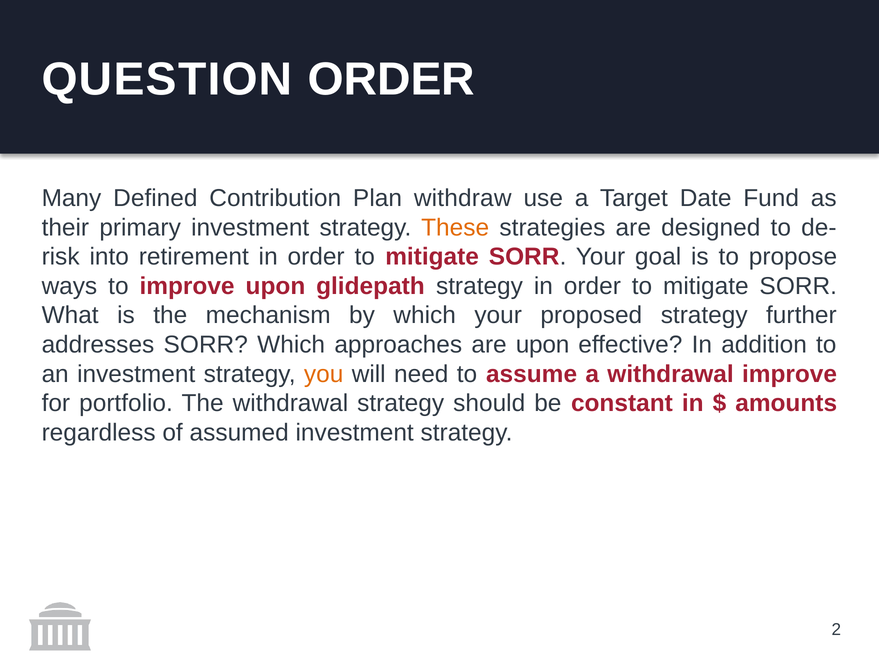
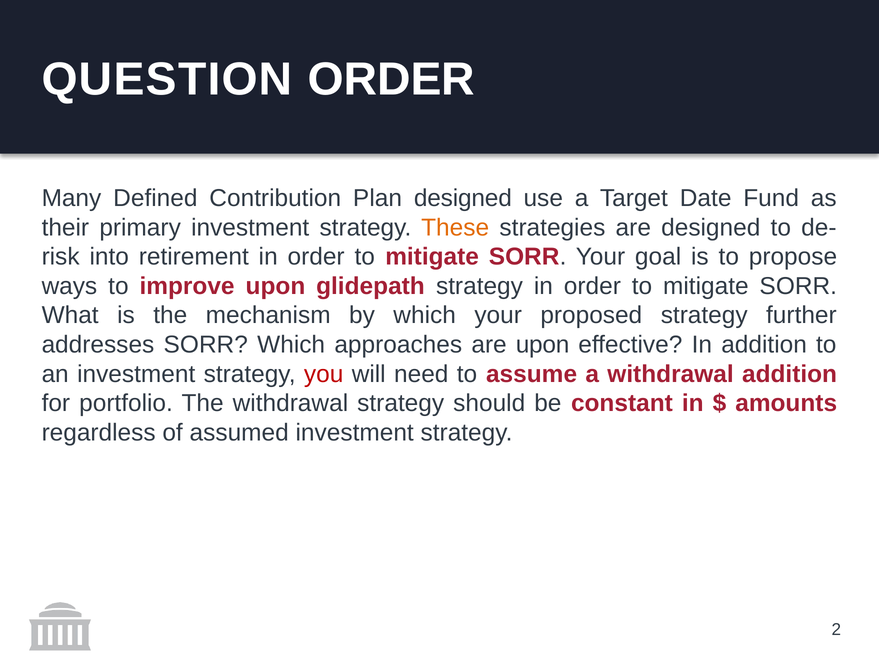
Plan withdraw: withdraw -> designed (463, 198)
you colour: orange -> red (324, 374)
withdrawal improve: improve -> addition (790, 374)
